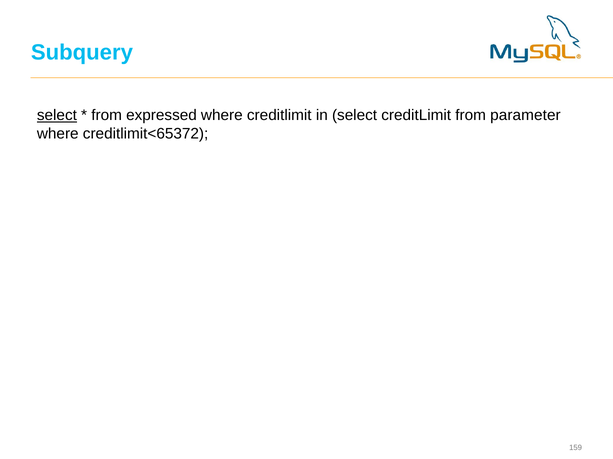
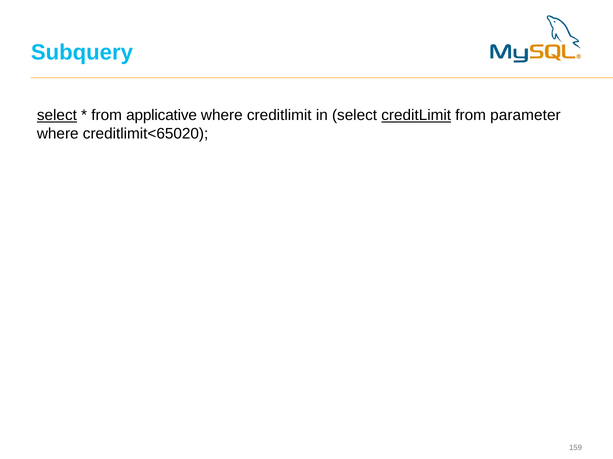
expressed: expressed -> applicative (162, 115)
creditLimit underline: none -> present (416, 115)
creditlimit<65372: creditlimit<65372 -> creditlimit<65020 (146, 134)
